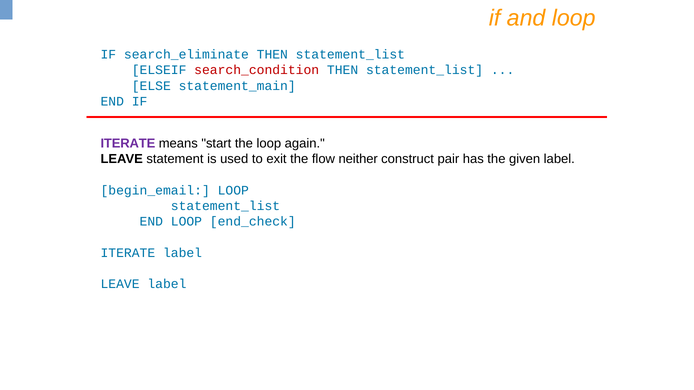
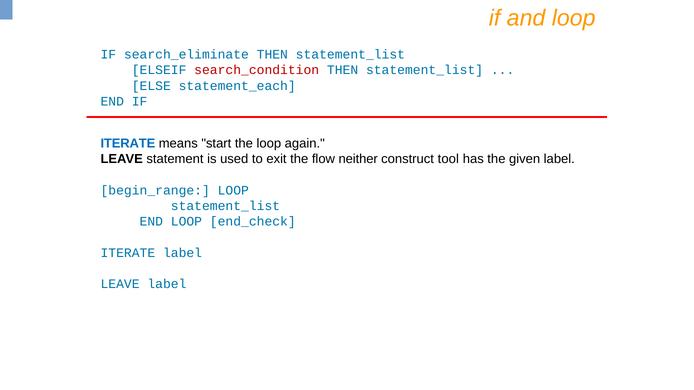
statement_main: statement_main -> statement_each (237, 86)
ITERATE colour: purple -> blue (128, 144)
pair: pair -> tool (448, 159)
begin_email: begin_email -> begin_range (155, 191)
